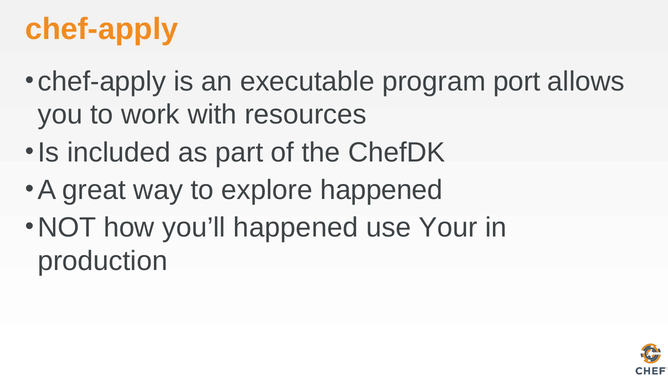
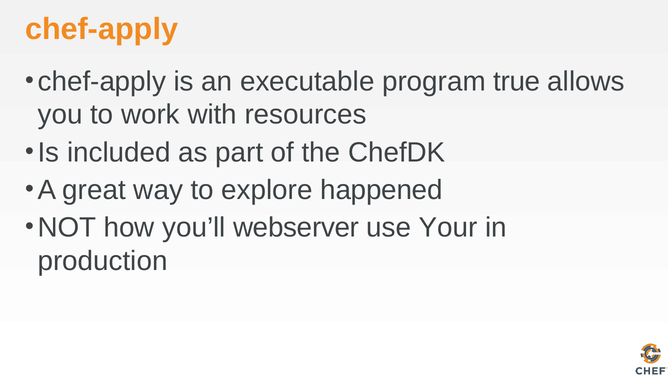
port: port -> true (517, 81)
you’ll happened: happened -> webserver (296, 227)
